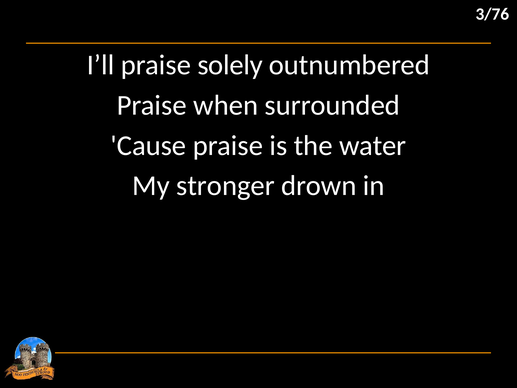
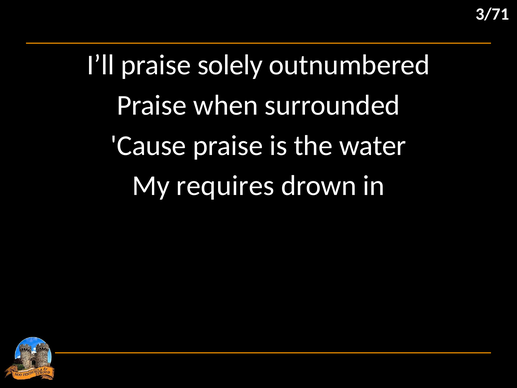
3/76: 3/76 -> 3/71 (492, 14)
stronger: stronger -> requires (225, 186)
